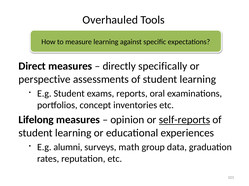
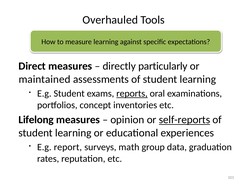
specifically: specifically -> particularly (163, 66)
perspective: perspective -> maintained (45, 80)
reports underline: none -> present (132, 94)
alumni: alumni -> report (68, 148)
